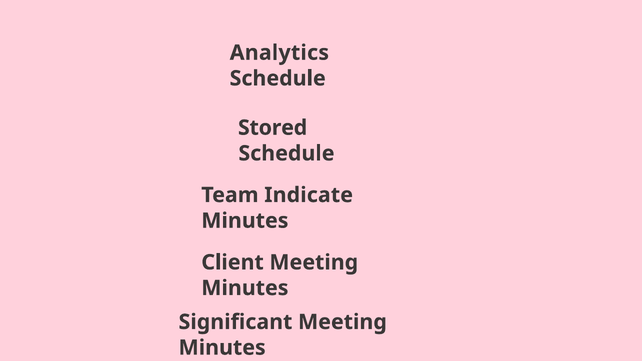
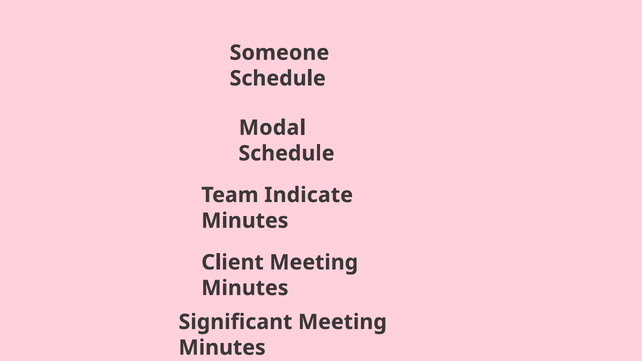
Analytics: Analytics -> Someone (279, 53)
Stored: Stored -> Modal (272, 128)
